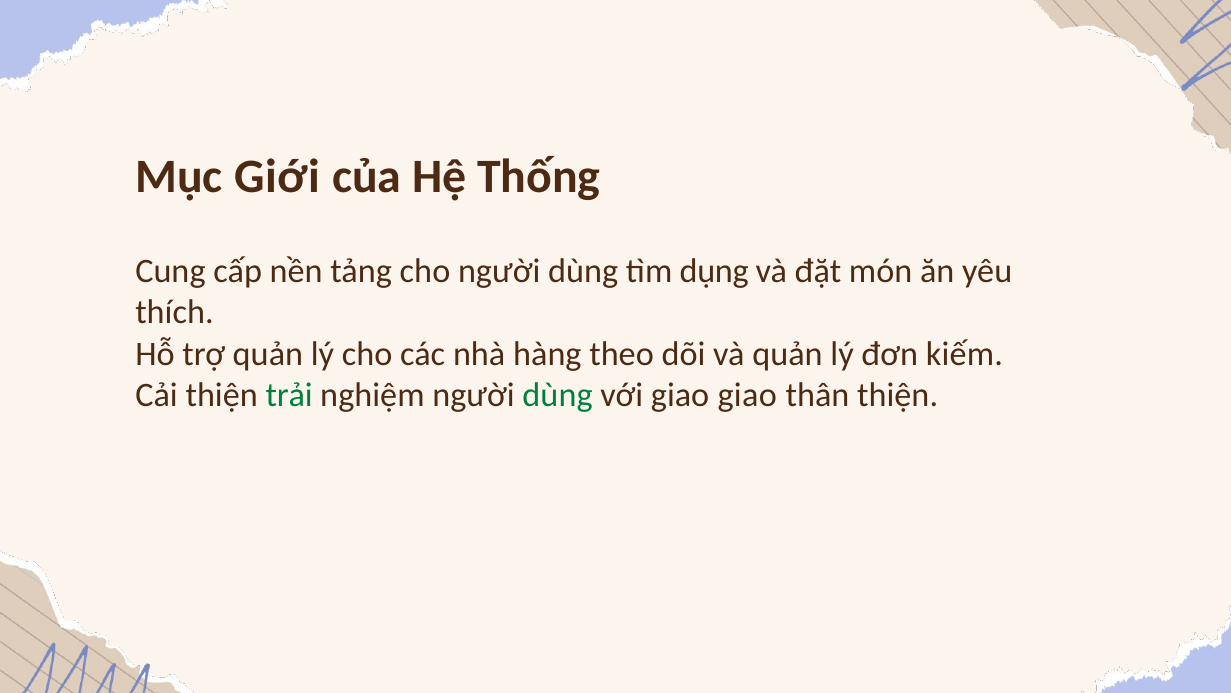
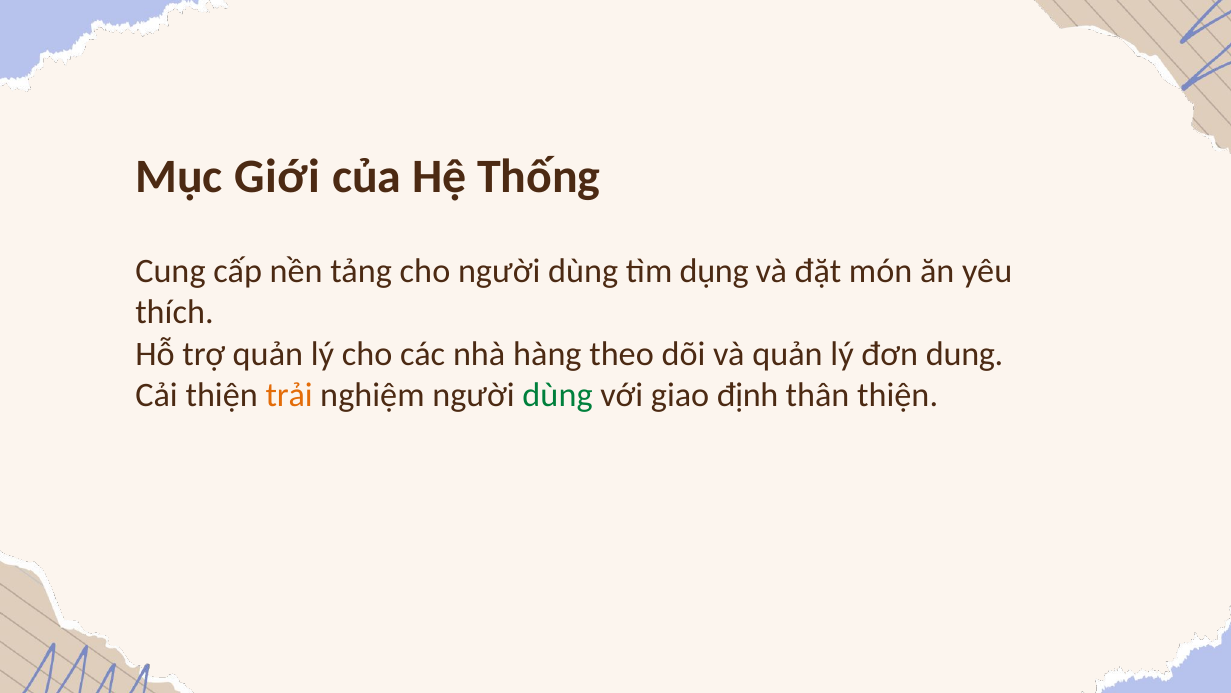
kiếm: kiếm -> dung (965, 354)
trải colour: green -> orange (289, 395)
giao giao: giao -> định (748, 395)
